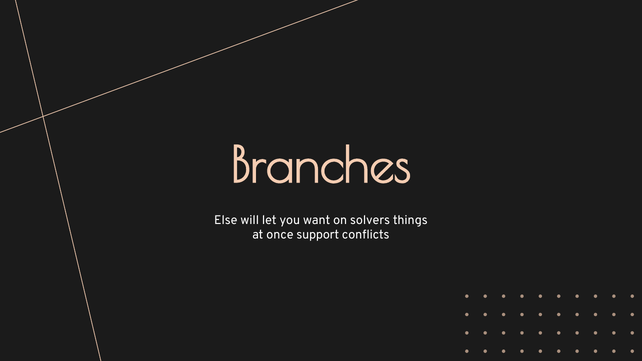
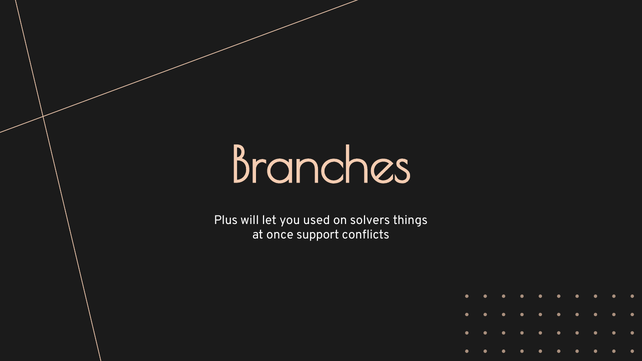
Else: Else -> Plus (226, 220)
want: want -> used (317, 220)
